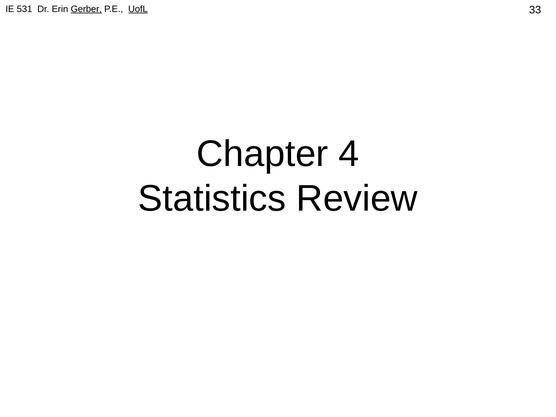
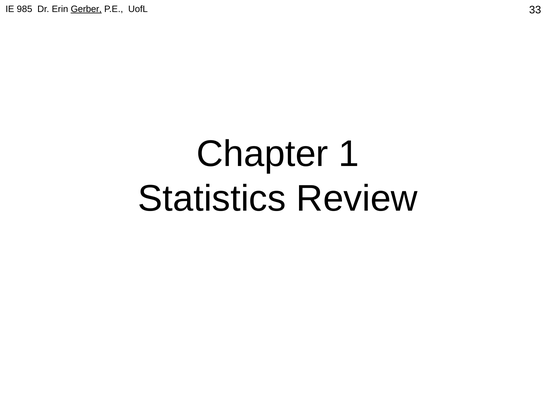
531: 531 -> 985 (25, 9)
UofL underline: present -> none (138, 9)
4: 4 -> 1 (349, 154)
